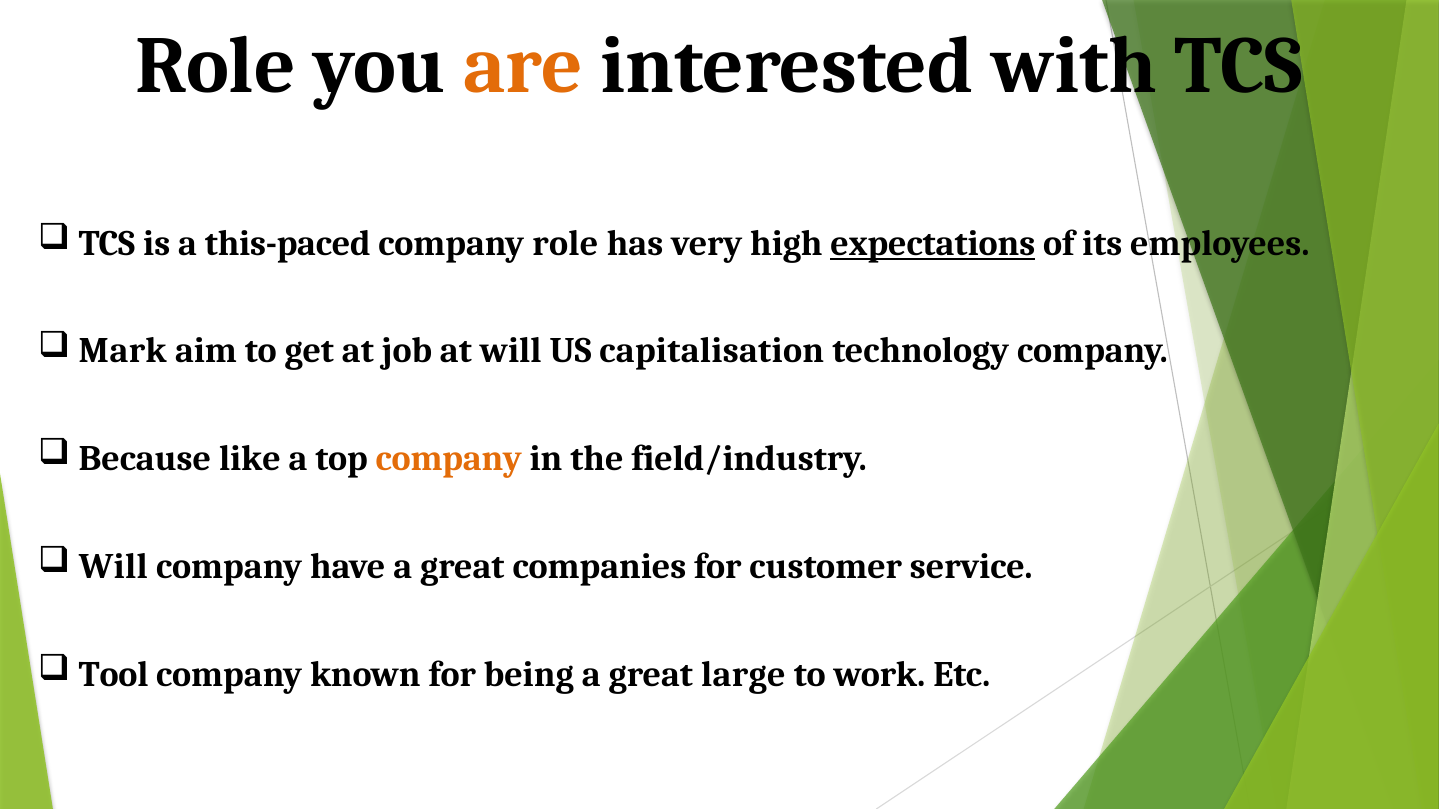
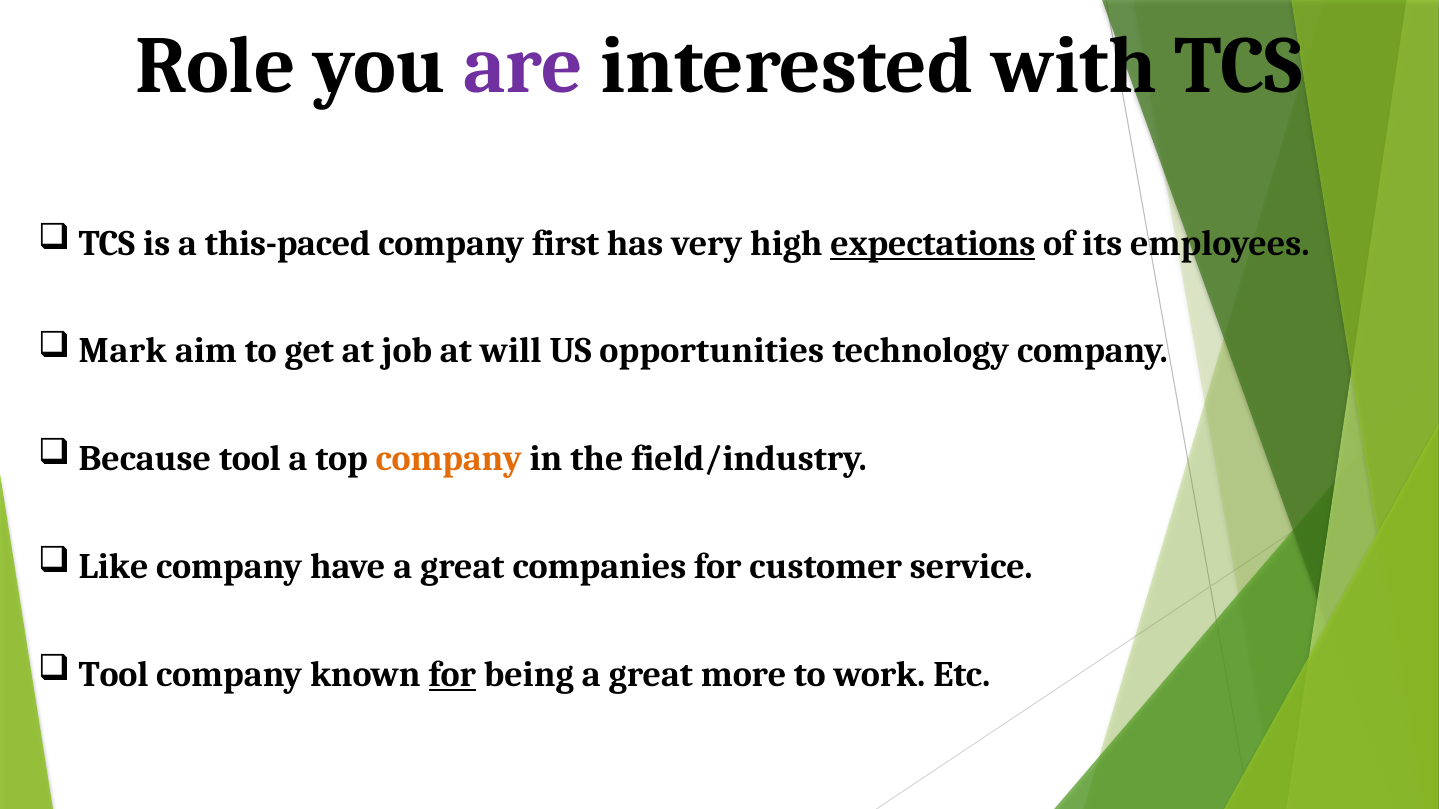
are colour: orange -> purple (523, 65)
company role: role -> first (566, 243)
capitalisation: capitalisation -> opportunities (712, 351)
Because like: like -> tool (250, 459)
Will: Will -> Like (114, 567)
for underline: none -> present (452, 675)
large: large -> more (744, 675)
